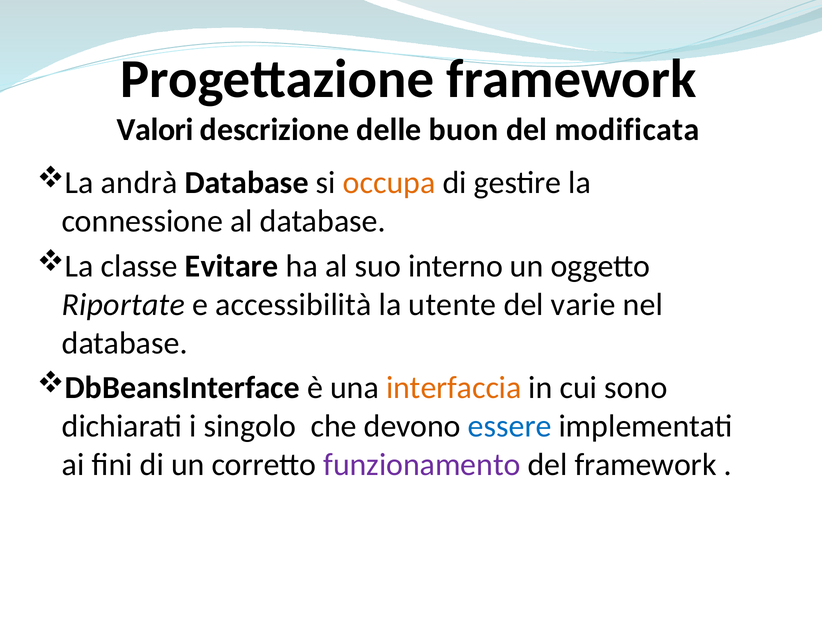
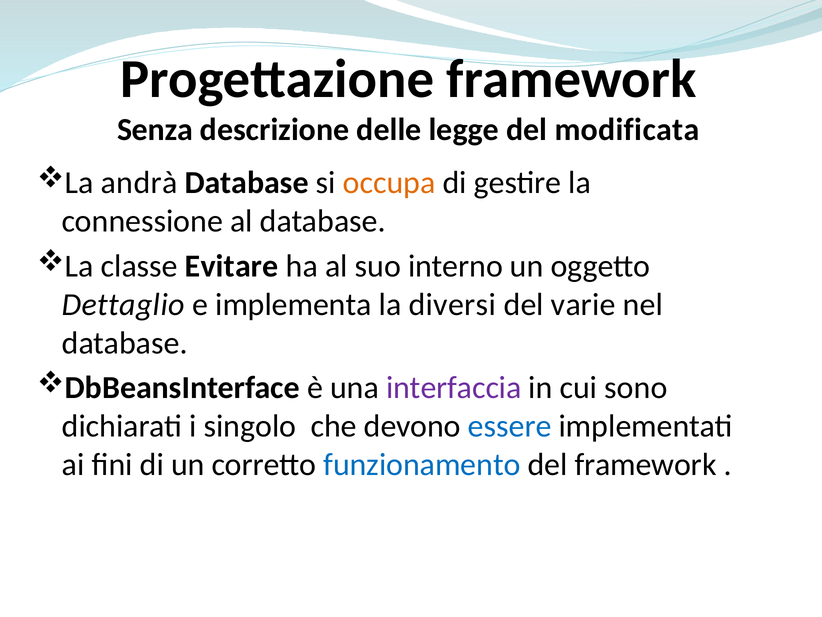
Valori: Valori -> Senza (155, 130)
buon: buon -> legge (464, 130)
Riportate: Riportate -> Dettaglio (123, 304)
accessibilità: accessibilità -> implementa (293, 304)
utente: utente -> diversi (452, 304)
interfaccia colour: orange -> purple (454, 388)
funzionamento colour: purple -> blue (422, 464)
